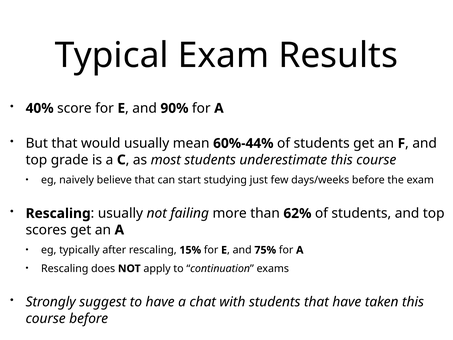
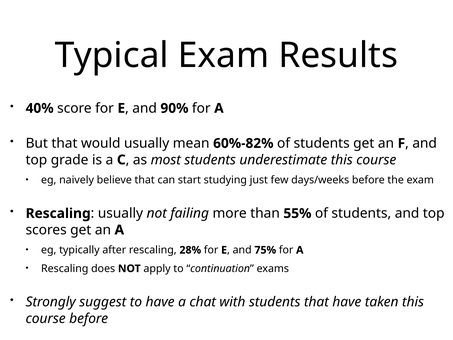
60%-44%: 60%-44% -> 60%-82% (243, 143)
62%: 62% -> 55% (297, 213)
15%: 15% -> 28% (190, 250)
